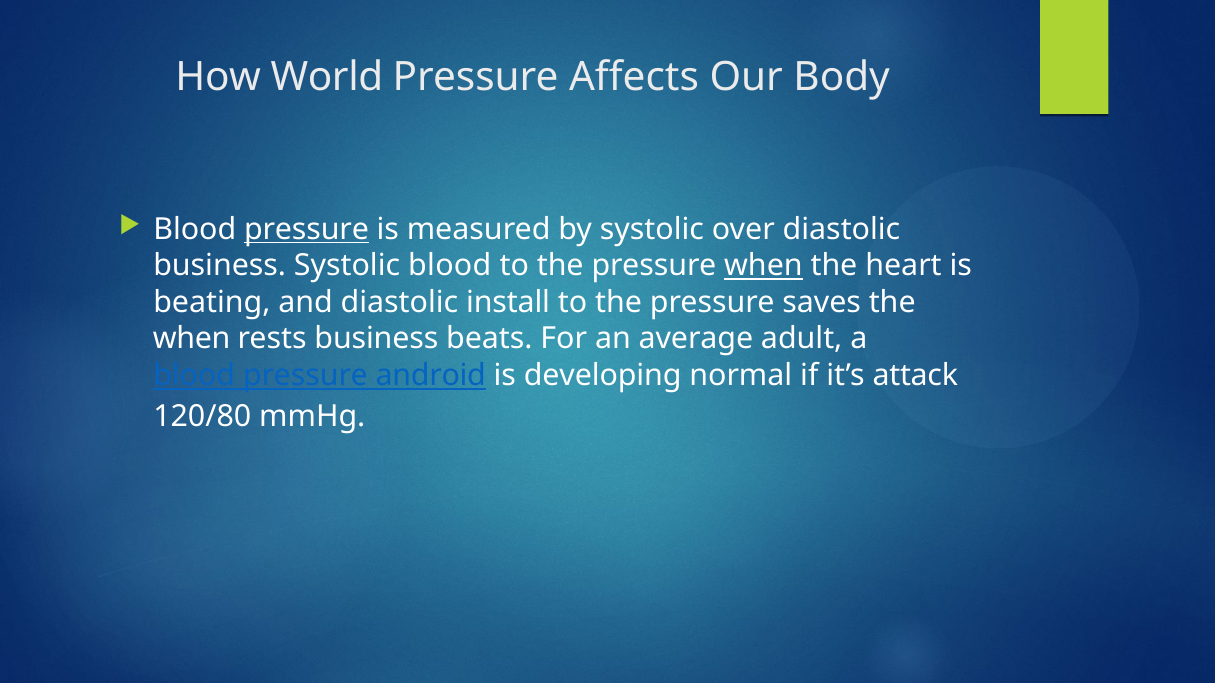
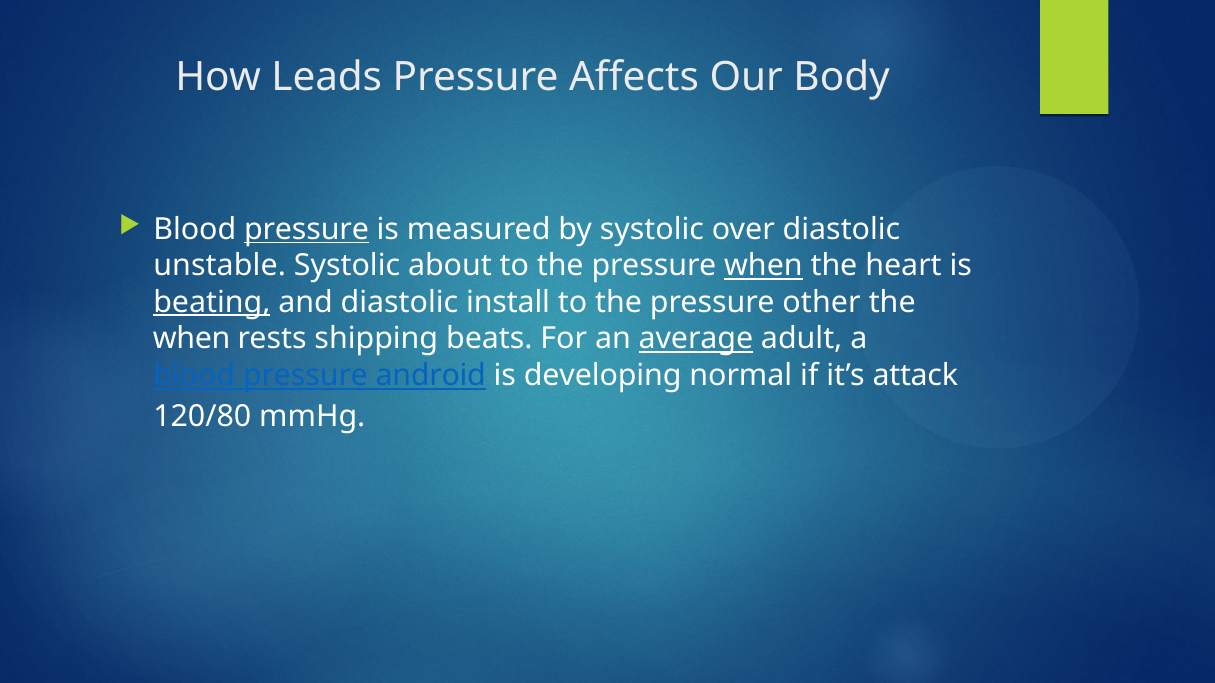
World: World -> Leads (327, 77)
business: business -> unstable (220, 266)
Systolic blood: blood -> about (450, 266)
beating underline: none -> present (212, 302)
saves: saves -> other (822, 302)
rests business: business -> shipping (376, 339)
average underline: none -> present (696, 339)
